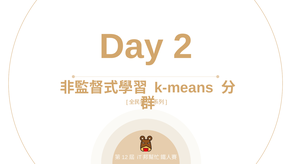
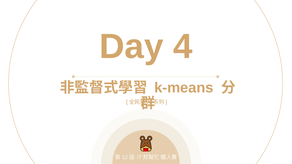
2: 2 -> 4 (183, 47)
